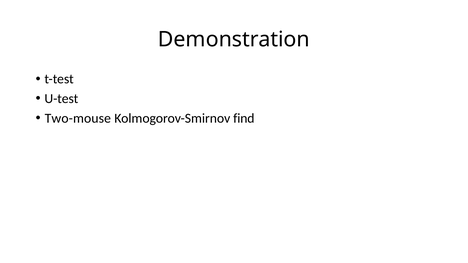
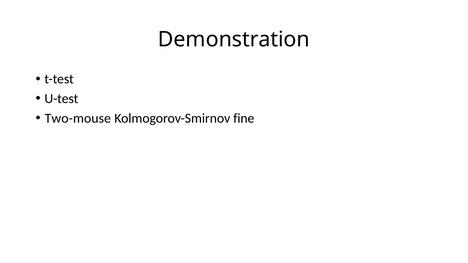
find: find -> fine (244, 118)
